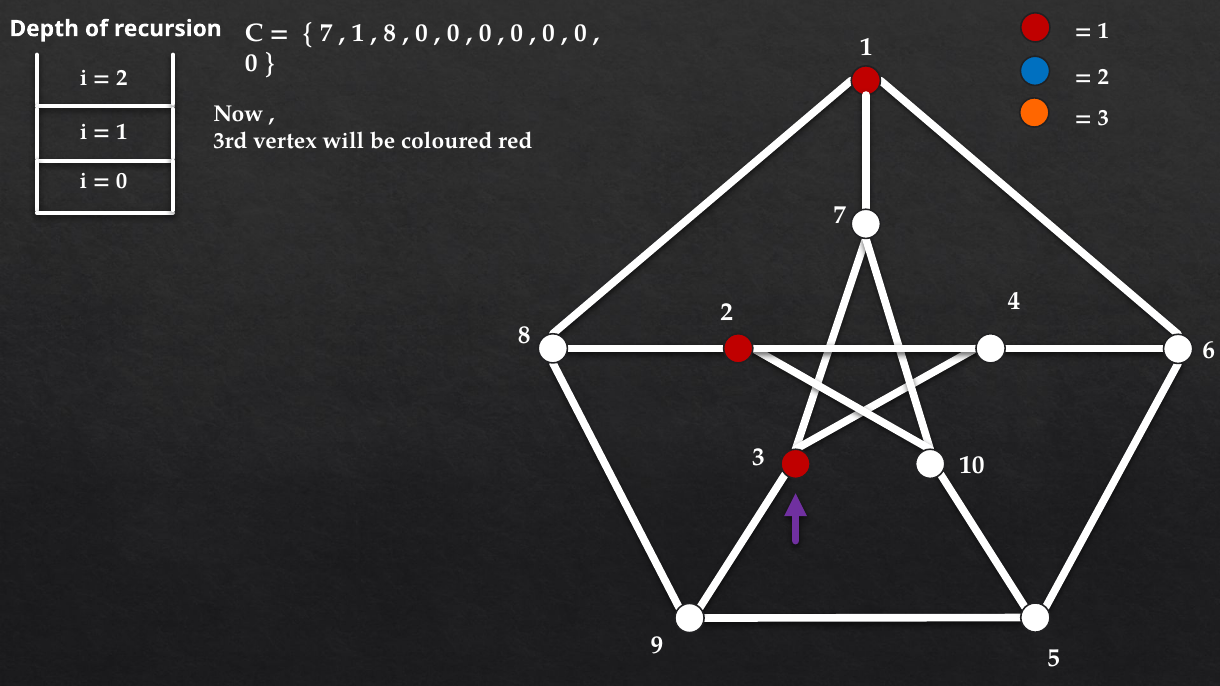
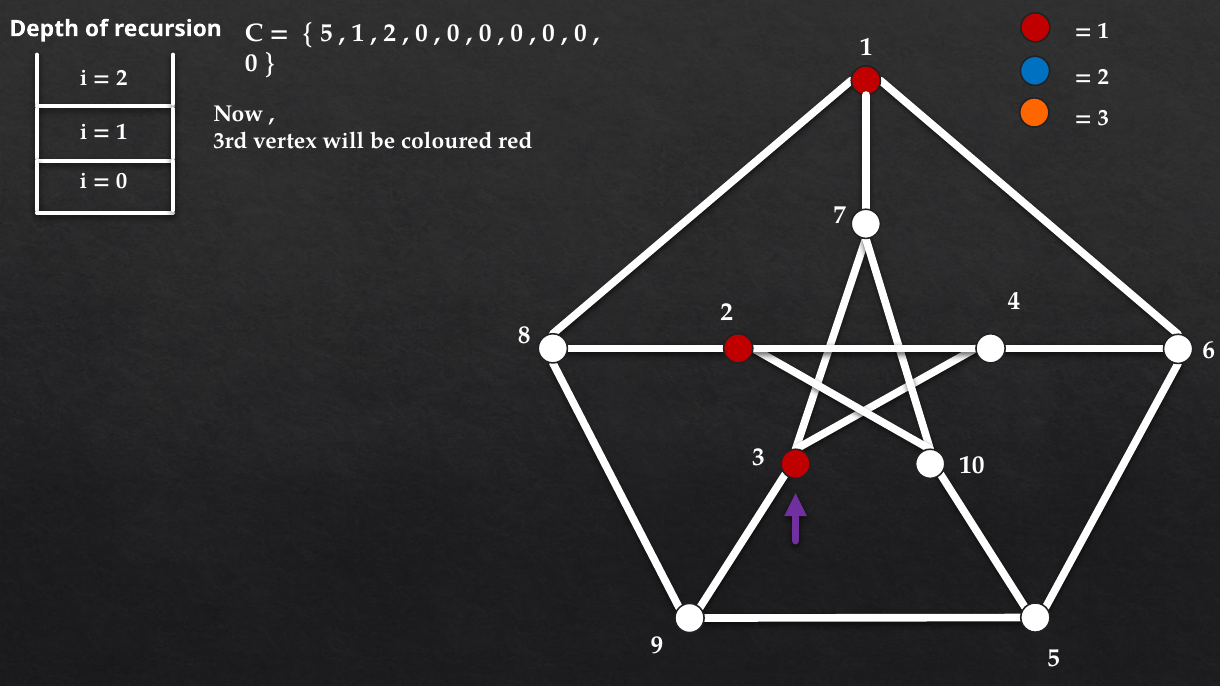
7: 7 -> 5 (326, 33)
8: 8 -> 2 (390, 33)
